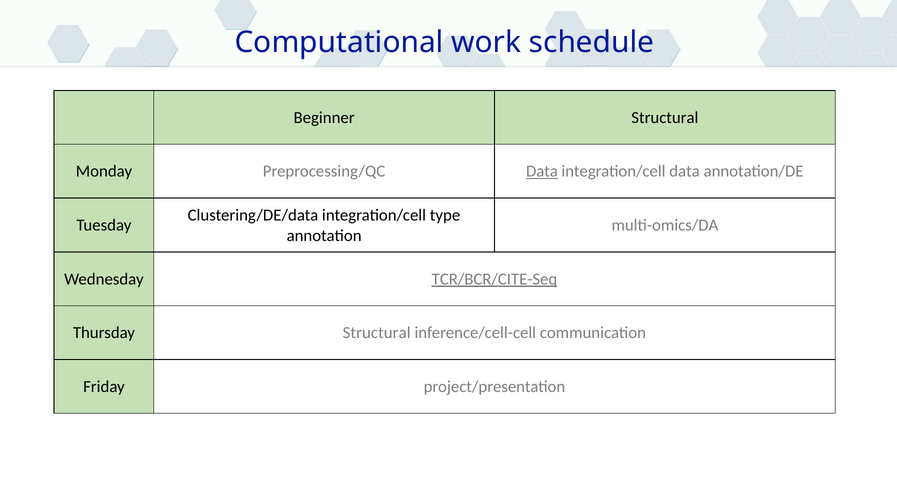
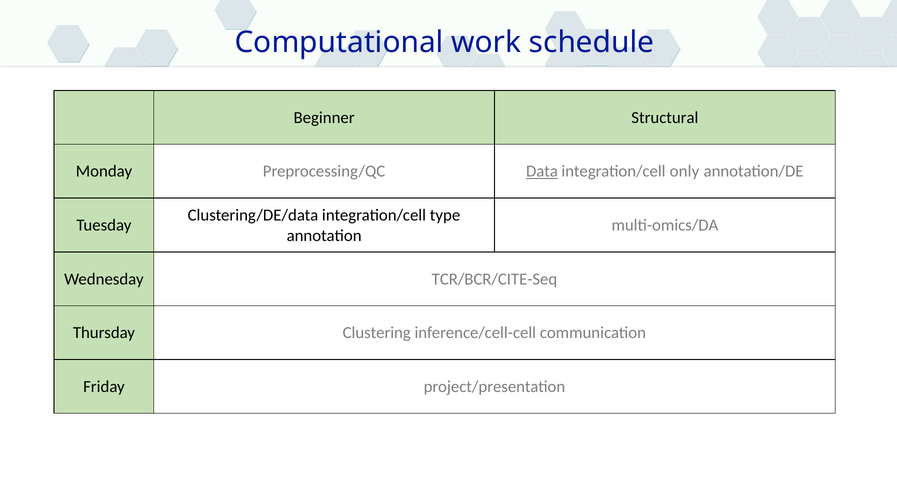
integration/cell data: data -> only (684, 172)
TCR/BCR/CITE-Seq underline: present -> none (494, 279)
Thursday Structural: Structural -> Clustering (377, 333)
